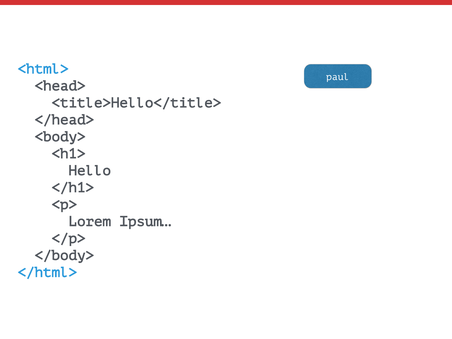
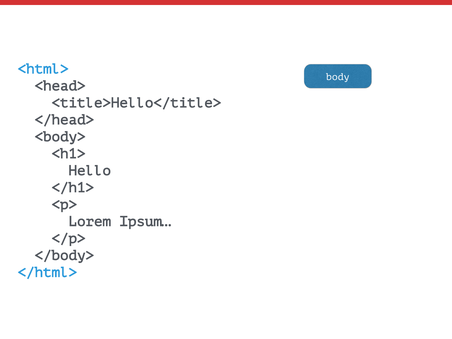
paul: paul -> body (338, 77)
